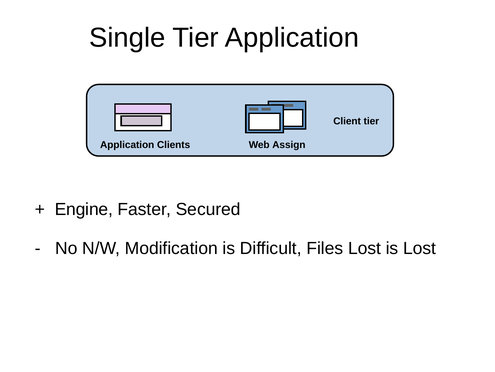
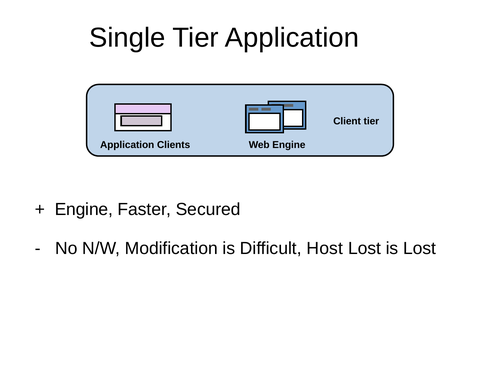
Web Assign: Assign -> Engine (289, 145)
Files: Files -> Host (325, 248)
